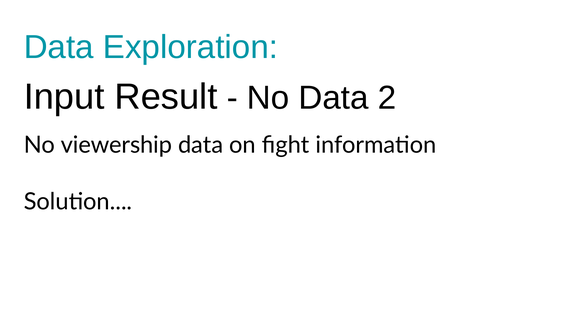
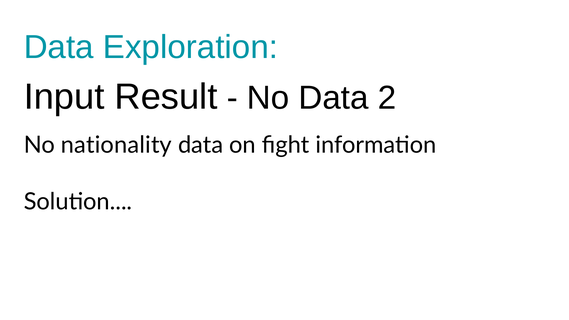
viewership: viewership -> nationality (116, 145)
